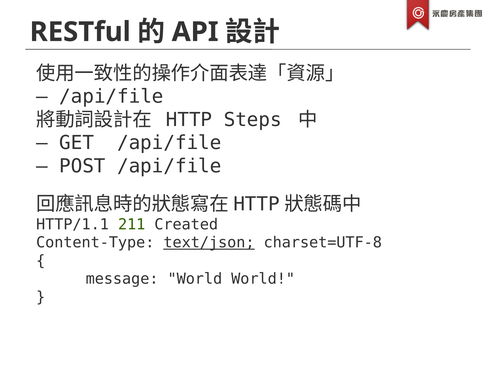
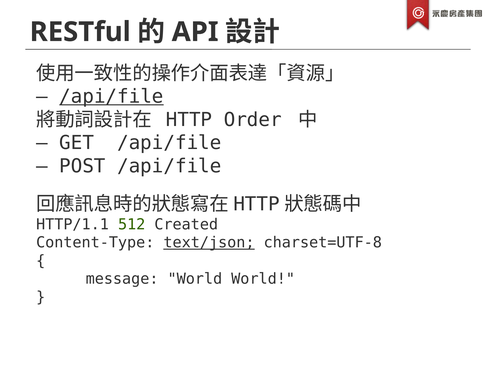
/api/file underline: none -> present (111, 97)
Steps: Steps -> Order (253, 120)
211: 211 -> 512 (132, 224)
